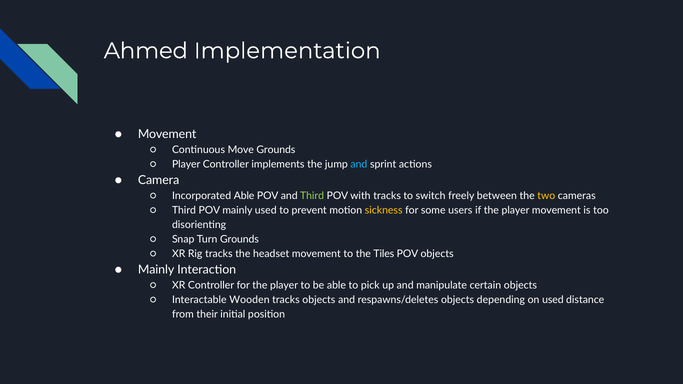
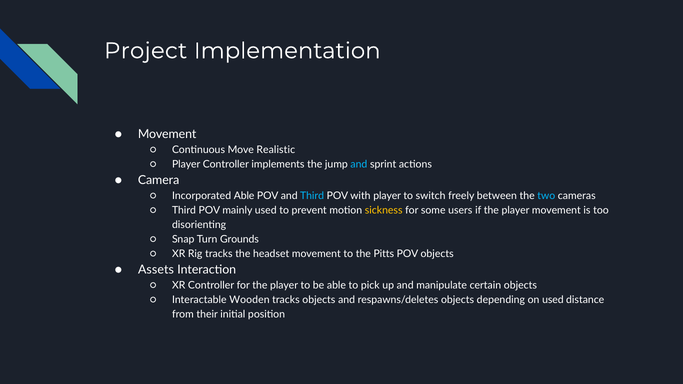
Ahmed: Ahmed -> Project (146, 51)
Move Grounds: Grounds -> Realistic (276, 150)
Third colour: light green -> light blue (312, 196)
with tracks: tracks -> player (387, 196)
two colour: yellow -> light blue (546, 196)
Tiles: Tiles -> Pitts (384, 254)
Mainly: Mainly -> Assets (156, 270)
